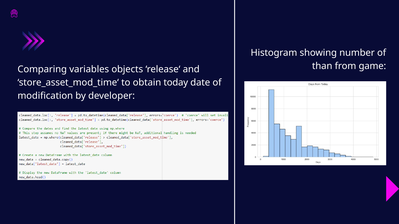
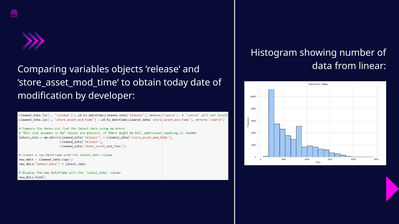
than: than -> data (322, 66)
game: game -> linear (372, 66)
